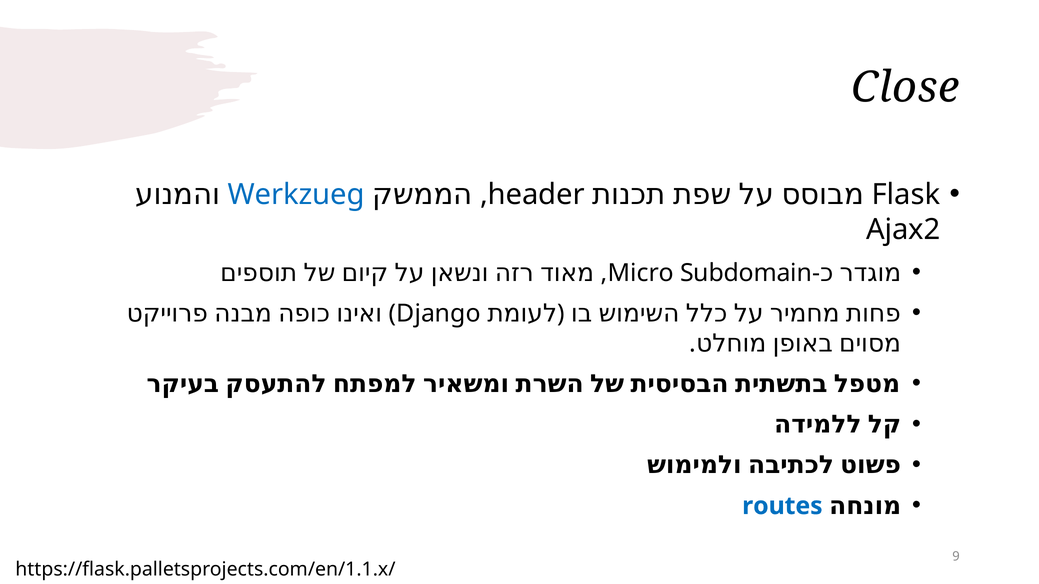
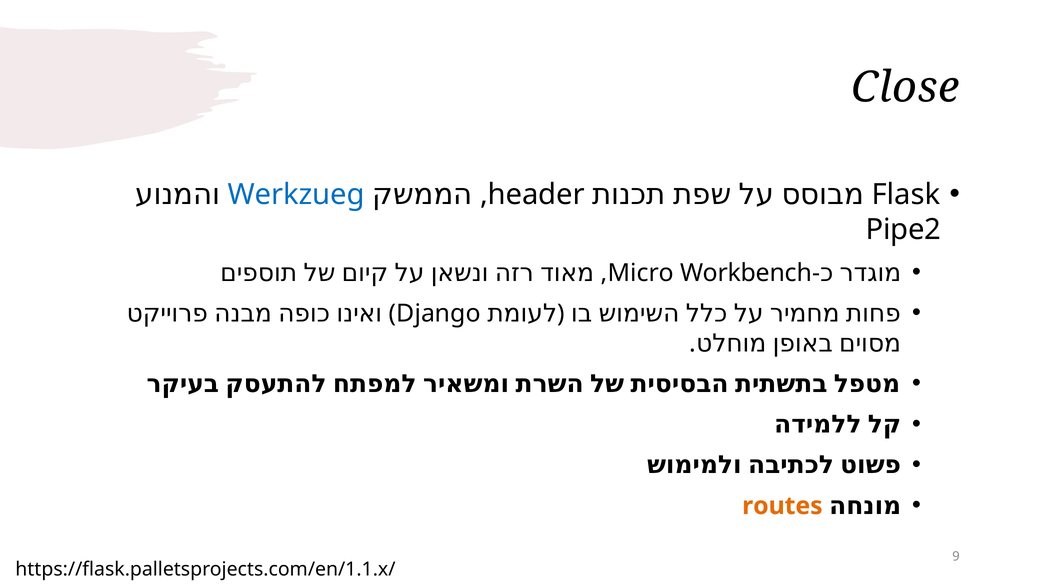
Ajax2: Ajax2 -> Pipe2 (903, 230)
Subdomain: Subdomain -> Workbench (746, 273)
routes colour: blue -> orange (782, 506)
